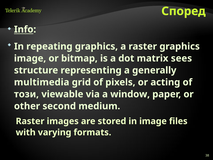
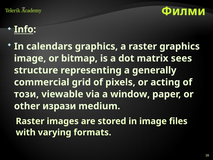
Според: Според -> Филми (183, 11)
repeating: repeating -> calendars (49, 46)
multimedia: multimedia -> commercial (42, 82)
second: second -> изрази (59, 106)
